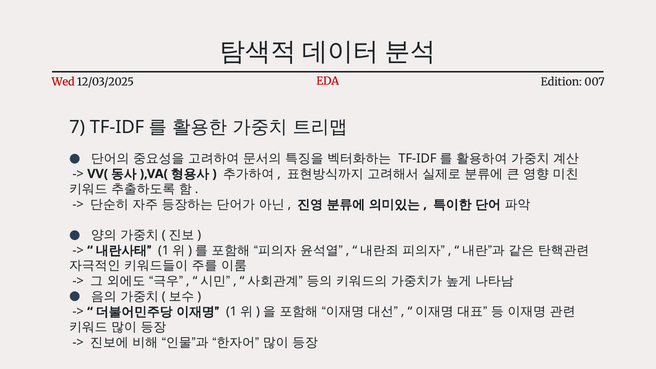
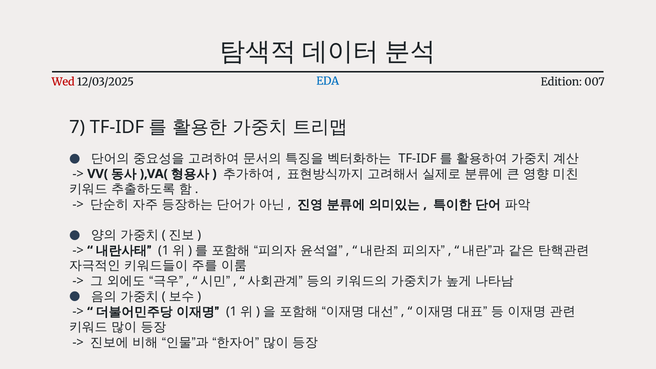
EDA colour: red -> blue (328, 81)
